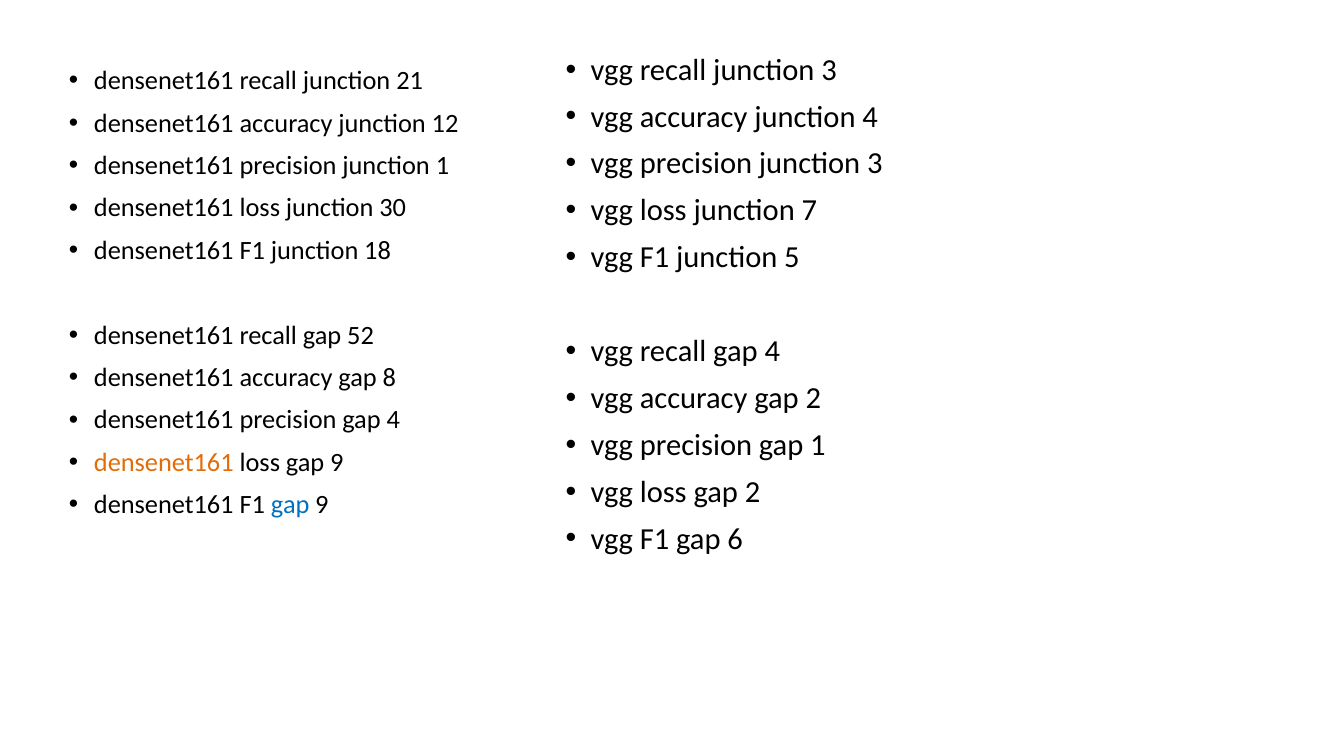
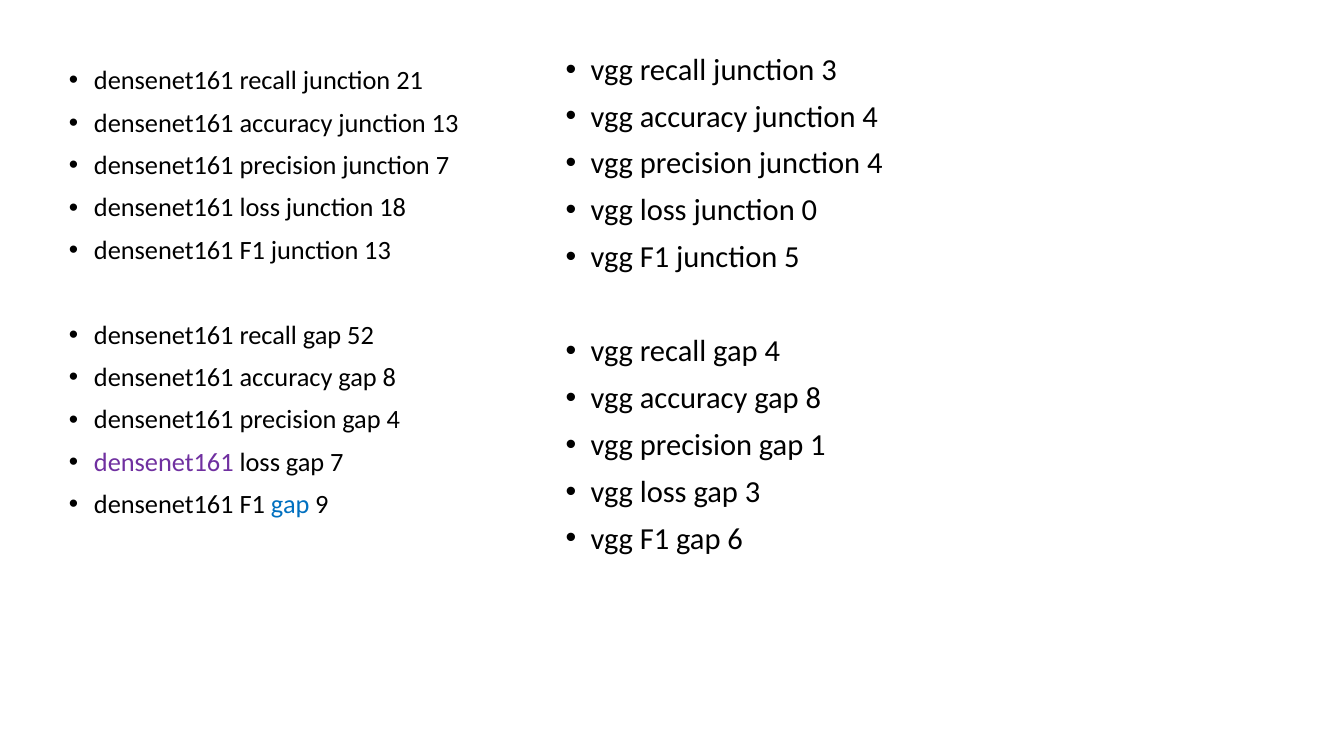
accuracy junction 12: 12 -> 13 (445, 123)
precision junction 3: 3 -> 4 (875, 164)
junction 1: 1 -> 7 (442, 166)
30: 30 -> 18 (393, 208)
7: 7 -> 0 (809, 211)
F1 junction 18: 18 -> 13 (378, 251)
vgg accuracy gap 2: 2 -> 8 (813, 398)
densenet161 colour: orange -> purple (164, 462)
loss gap 9: 9 -> 7 (337, 462)
loss gap 2: 2 -> 3 (753, 492)
